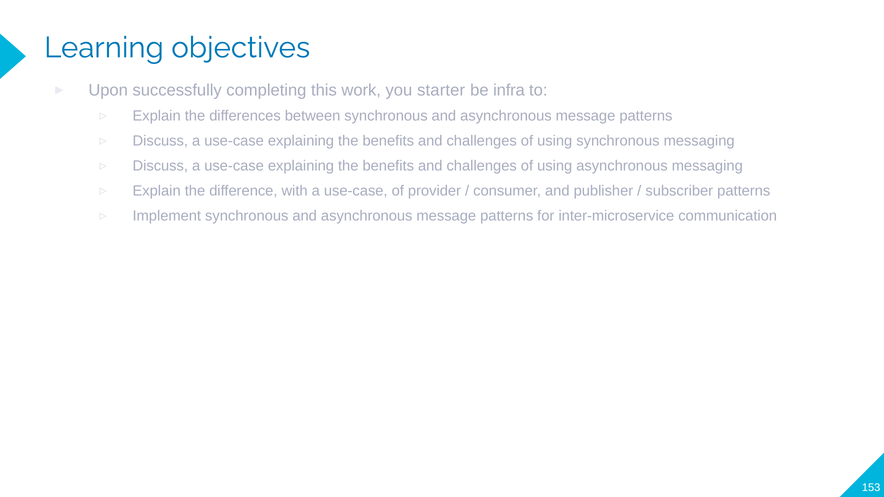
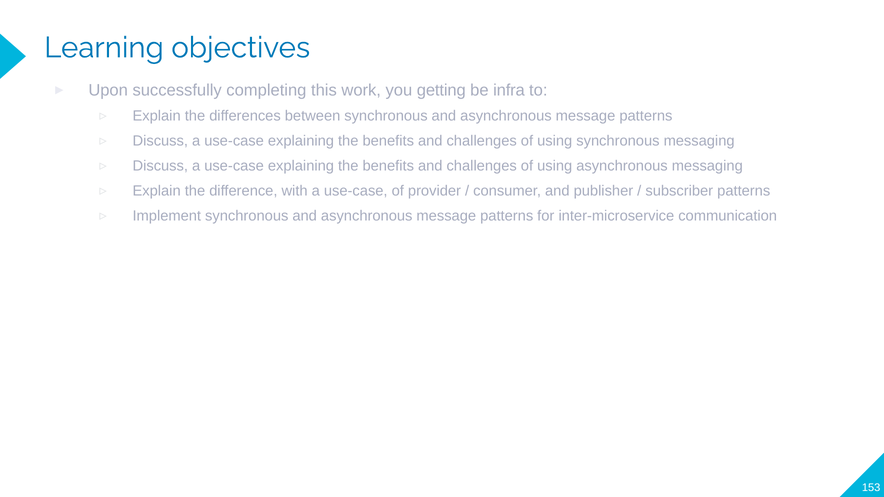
starter: starter -> getting (441, 90)
